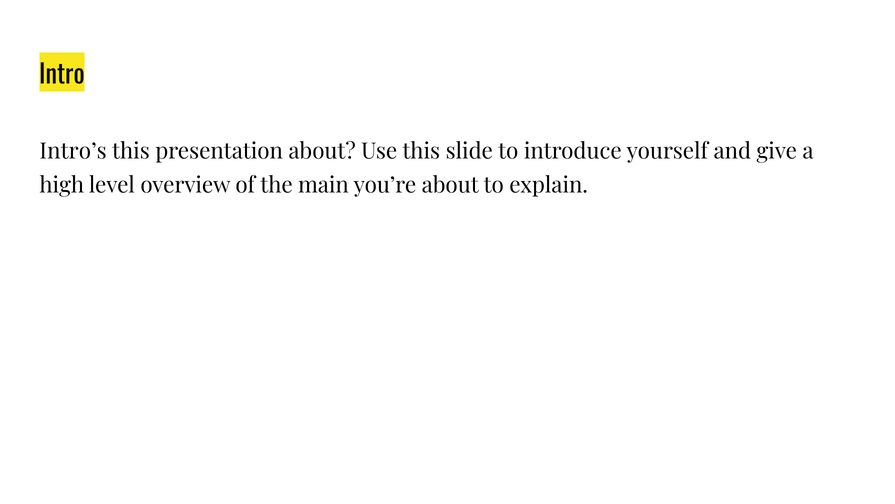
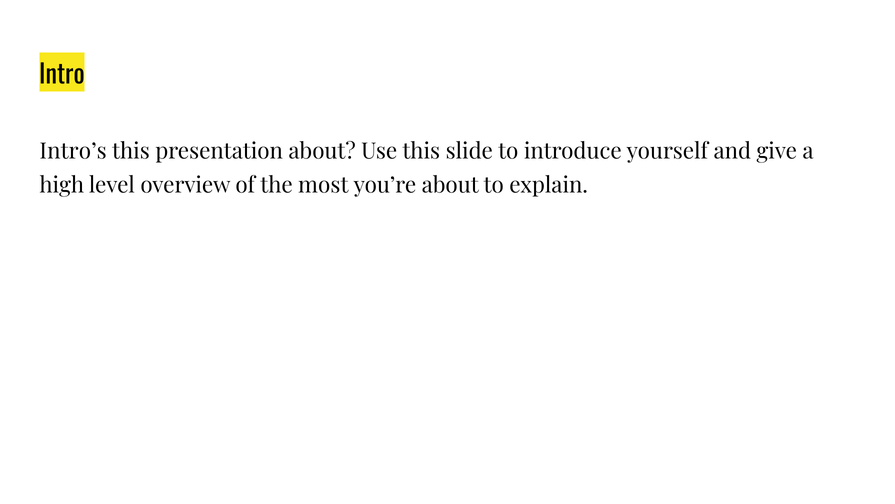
main: main -> most (323, 185)
